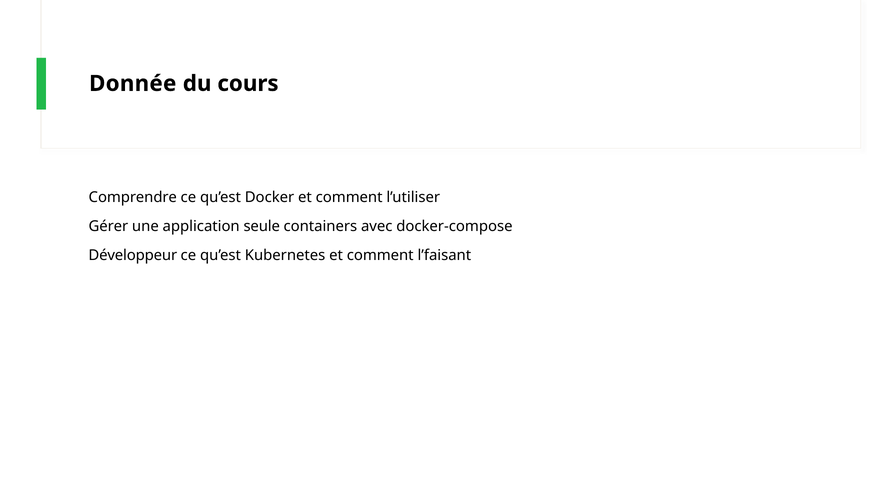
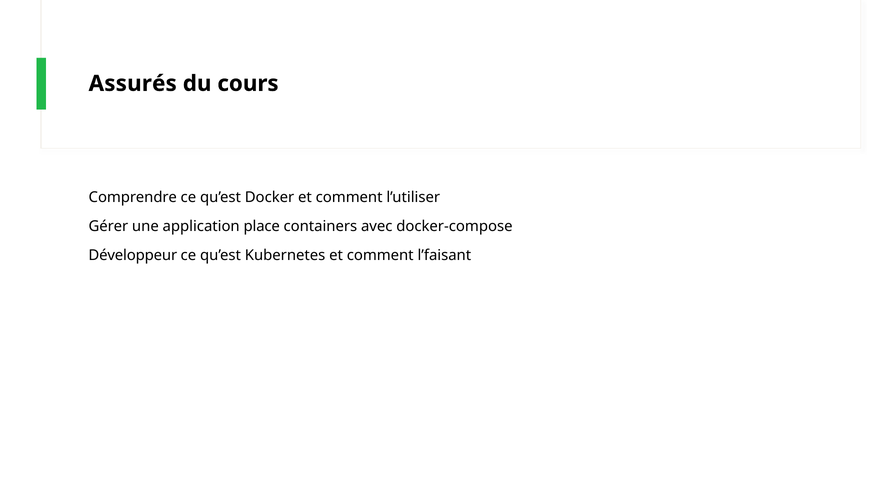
Donnée: Donnée -> Assurés (133, 83)
seule: seule -> place (262, 226)
